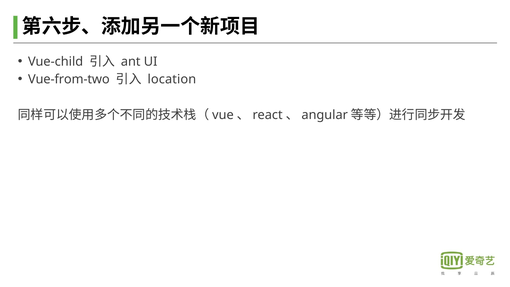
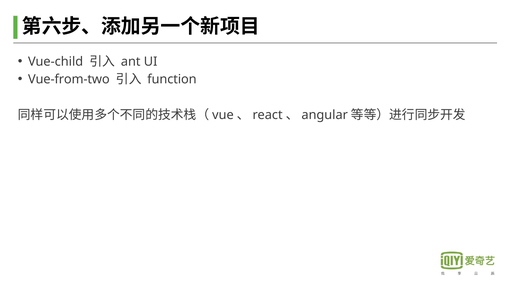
location: location -> function (172, 79)
